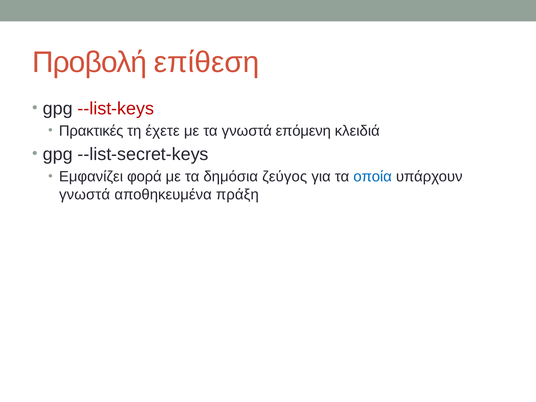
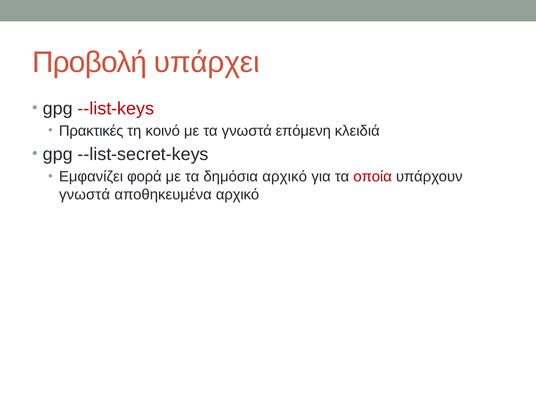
επίθεση: επίθεση -> υπάρχει (207, 62)
έχετε: έχετε -> κοινό (163, 131)
δημόσια ζεύγος: ζεύγος -> αρχικό (285, 177)
οποία colour: blue -> red (373, 177)
αποθηκευμένα πράξη: πράξη -> αρχικό (238, 195)
